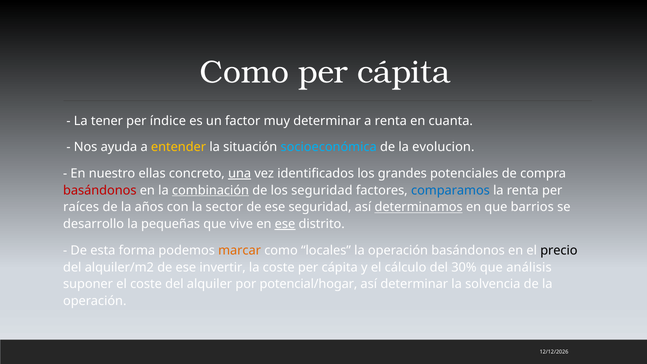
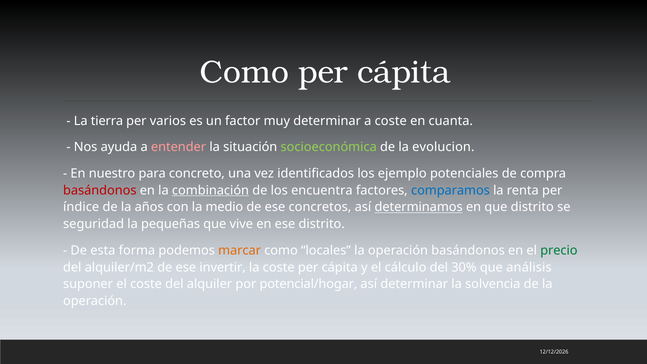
tener: tener -> tierra (107, 121)
índice: índice -> varios (168, 121)
a renta: renta -> coste (391, 121)
entender colour: yellow -> pink (179, 147)
socioeconómica colour: light blue -> light green (329, 147)
ellas: ellas -> para (152, 173)
una underline: present -> none (240, 173)
grandes: grandes -> ejemplo (402, 173)
los seguridad: seguridad -> encuentra (322, 190)
raíces: raíces -> índice (81, 207)
sector: sector -> medio (224, 207)
ese seguridad: seguridad -> concretos (320, 207)
que barrios: barrios -> distrito (532, 207)
desarrollo: desarrollo -> seguridad (94, 224)
ese underline: present -> none (285, 224)
precio colour: black -> green (559, 250)
